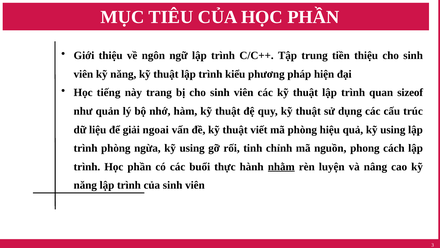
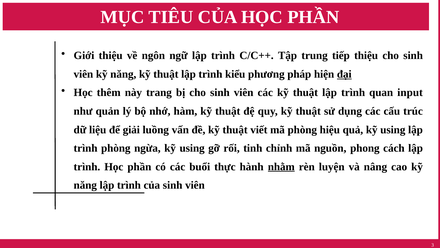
tiền: tiền -> tiếp (341, 56)
đại underline: none -> present (344, 74)
tiếng: tiếng -> thêm (109, 92)
sizeof: sizeof -> input (410, 92)
ngoai: ngoai -> luồng (156, 129)
